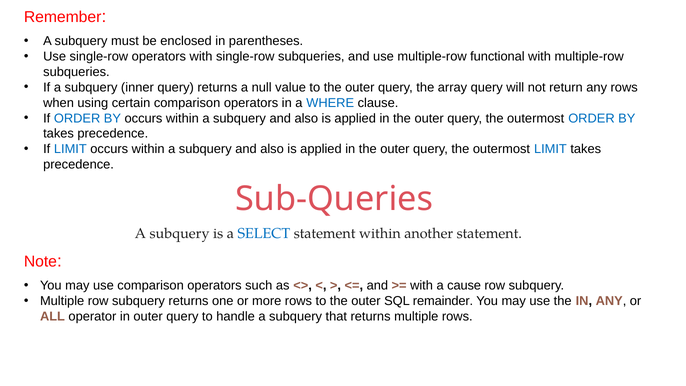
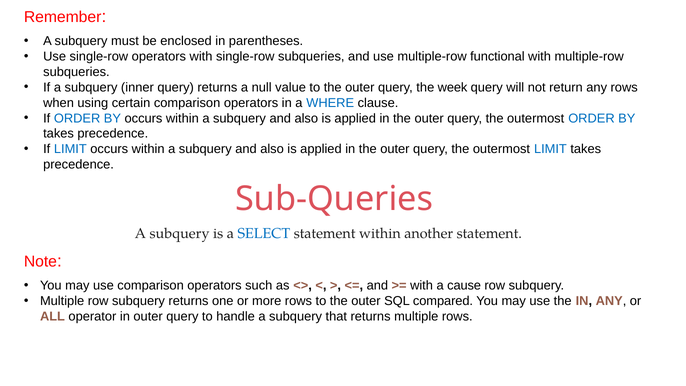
array: array -> week (453, 87)
remainder: remainder -> compared (443, 301)
